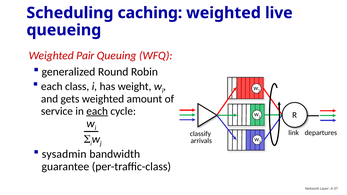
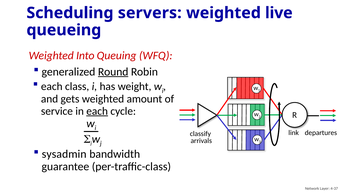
caching: caching -> servers (150, 13)
Pair: Pair -> Into (85, 56)
Round underline: none -> present (113, 72)
